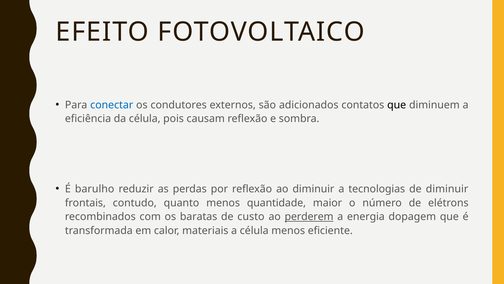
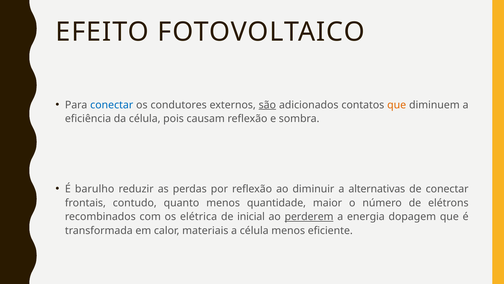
são underline: none -> present (267, 105)
que colour: black -> orange (397, 105)
tecnologias: tecnologias -> alternativas (377, 189)
de diminuir: diminuir -> conectar (447, 189)
baratas: baratas -> elétrica (199, 216)
custo: custo -> inicial (251, 216)
